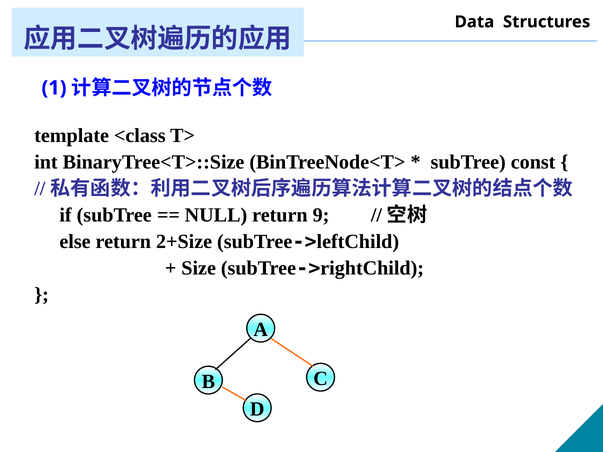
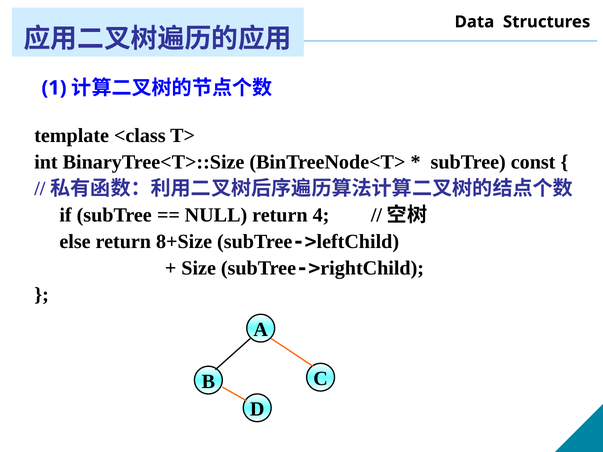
9: 9 -> 4 (321, 215)
2+Size: 2+Size -> 8+Size (184, 242)
